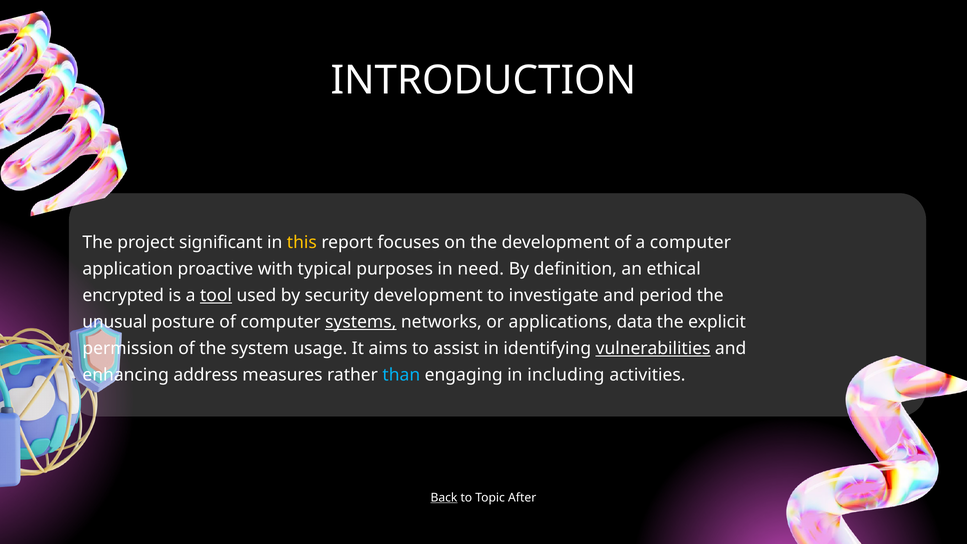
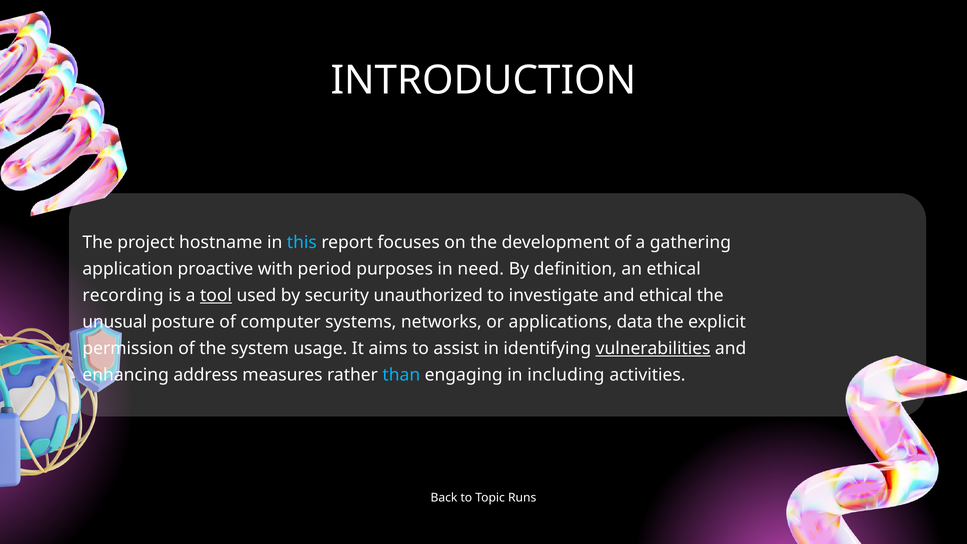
significant: significant -> hostname (221, 242)
this colour: yellow -> light blue (302, 242)
a computer: computer -> gathering (690, 242)
typical: typical -> period (325, 269)
encrypted: encrypted -> recording (123, 295)
security development: development -> unauthorized (428, 295)
and period: period -> ethical (666, 295)
systems underline: present -> none (361, 322)
Back underline: present -> none (444, 498)
After: After -> Runs (522, 498)
